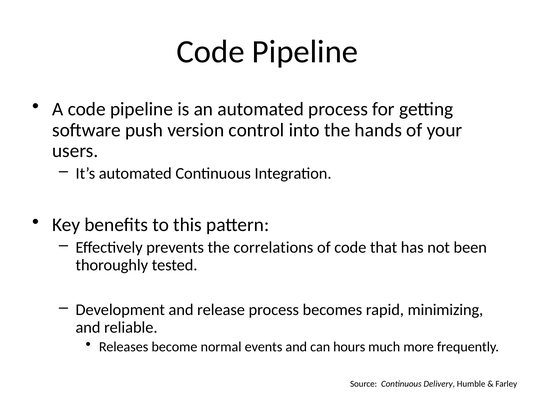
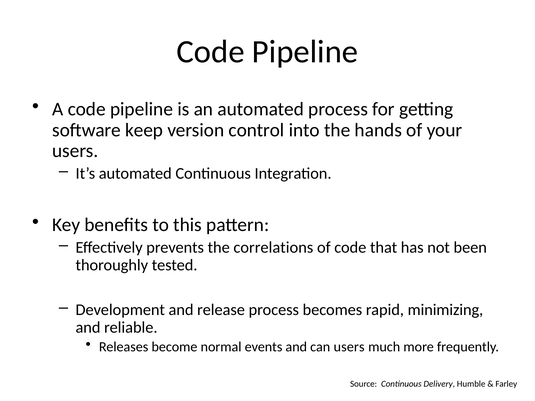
push: push -> keep (144, 130)
can hours: hours -> users (349, 347)
